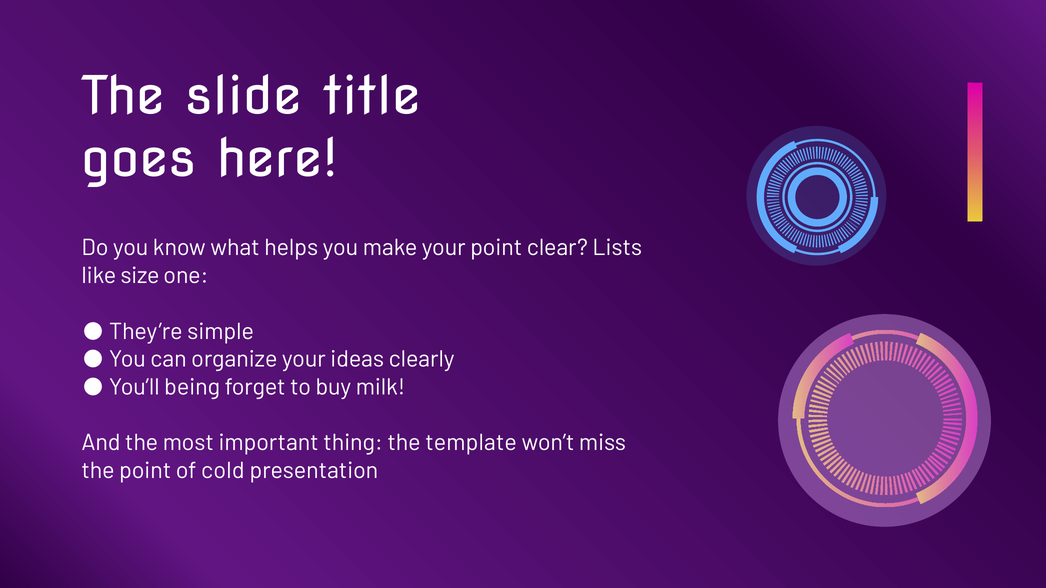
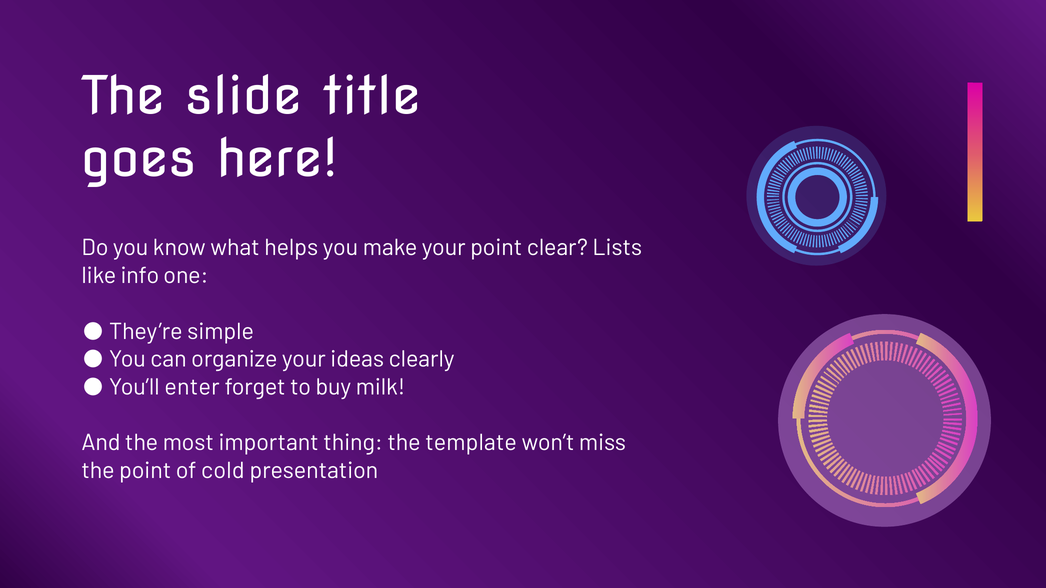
size: size -> info (140, 276)
being: being -> enter (192, 387)
